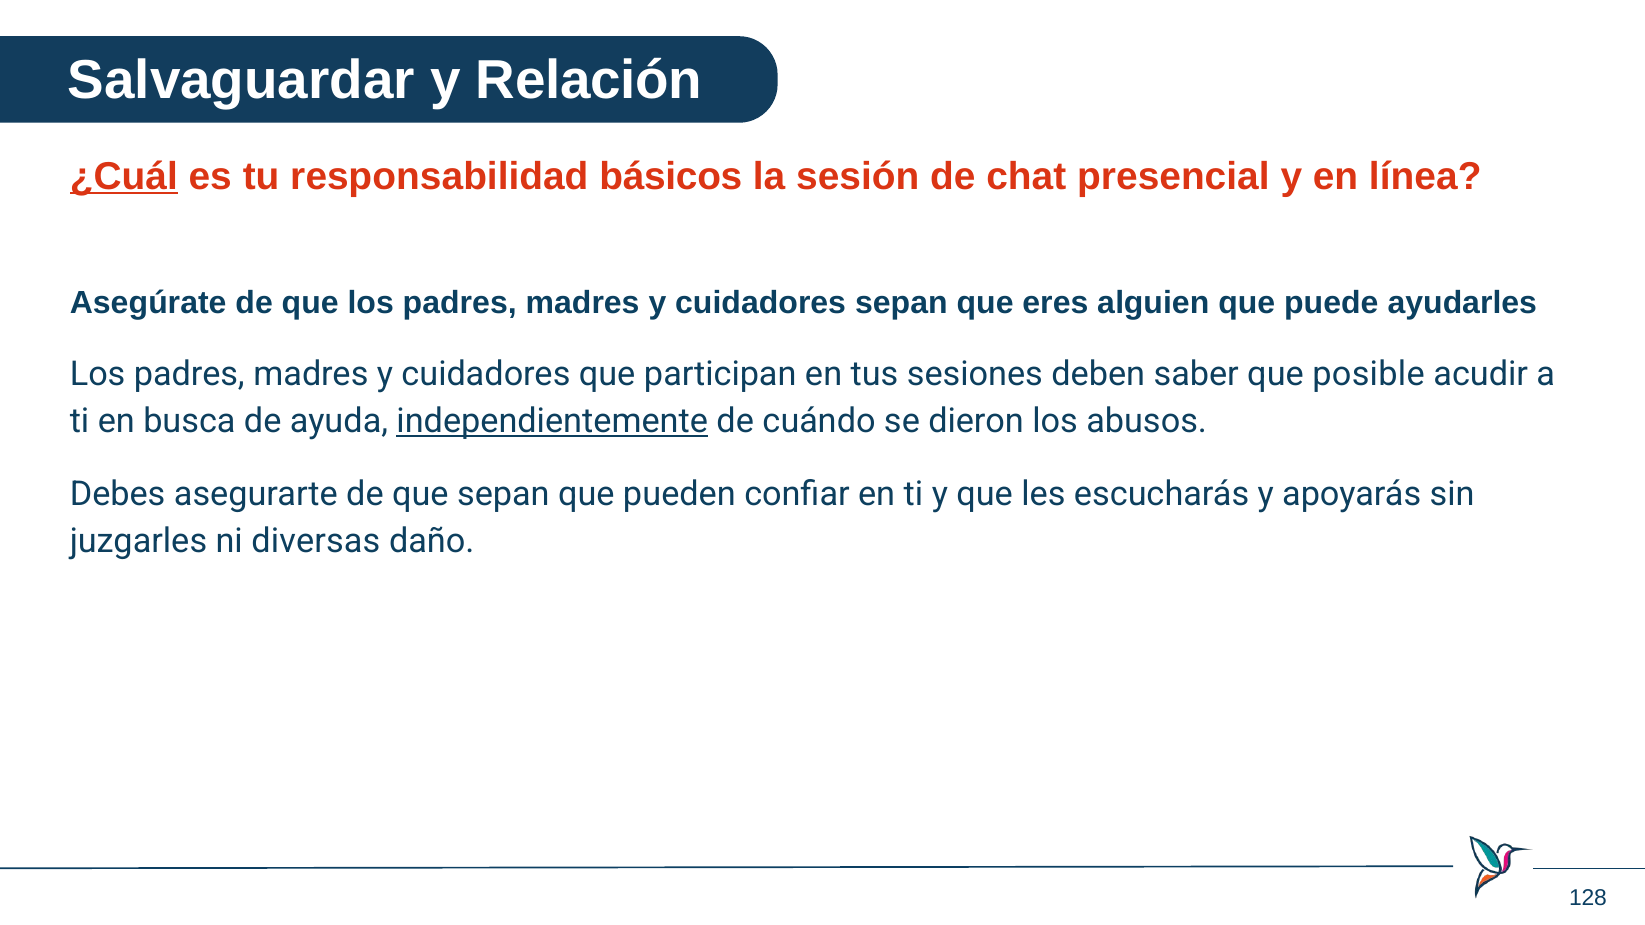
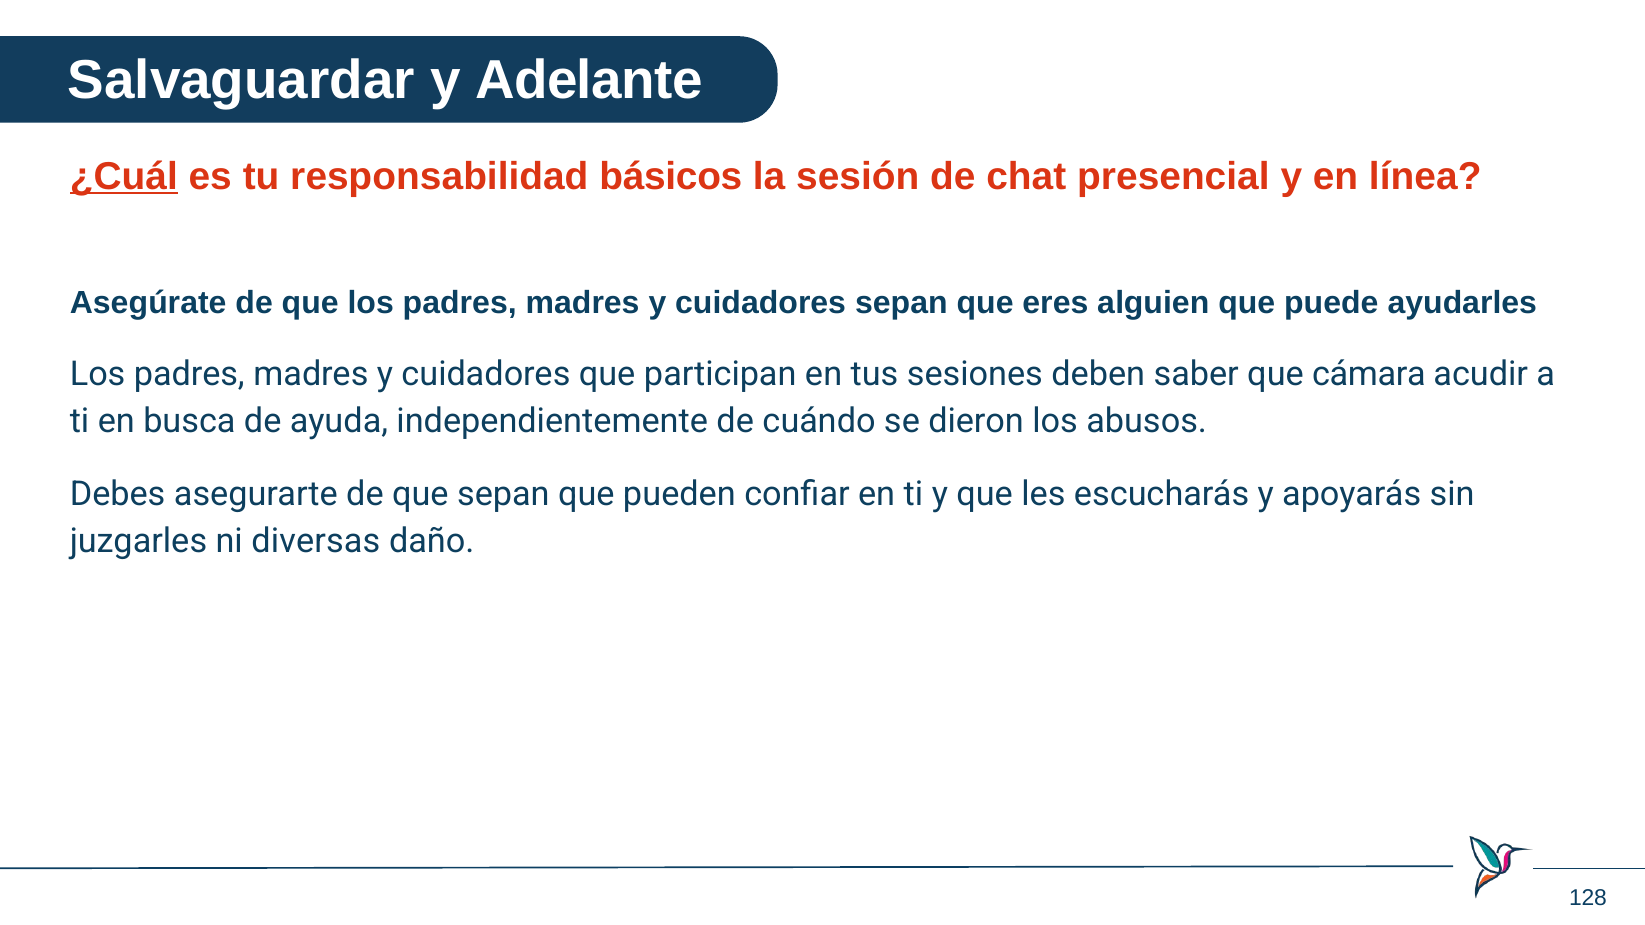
Relación: Relación -> Adelante (589, 80)
posible: posible -> cámara (1369, 374)
independientemente underline: present -> none (552, 422)
